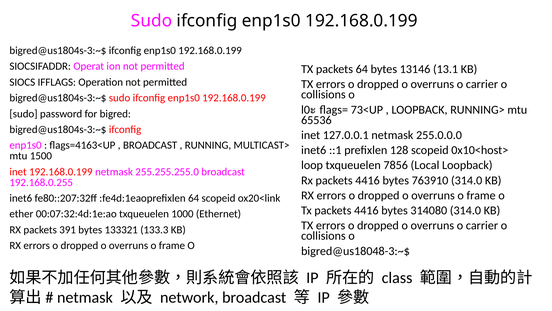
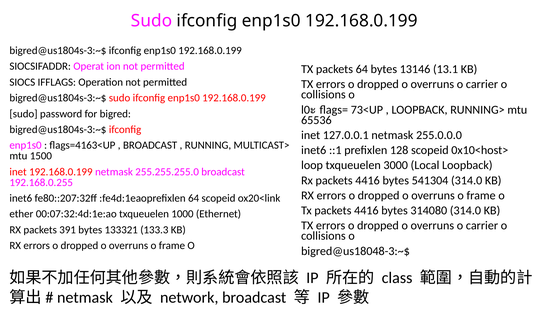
7856: 7856 -> 3000 (396, 165)
763910: 763910 -> 541304 (430, 180)
